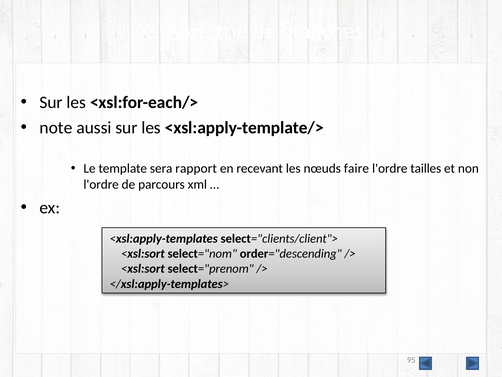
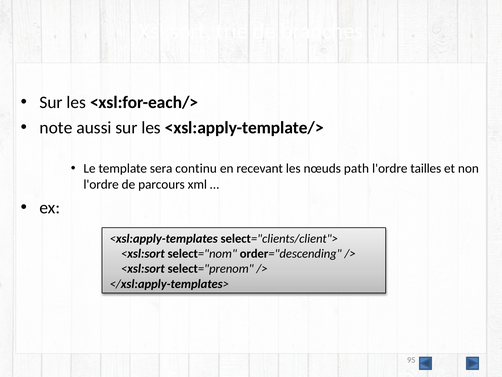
rapport: rapport -> continu (196, 168)
faire: faire -> path (356, 168)
